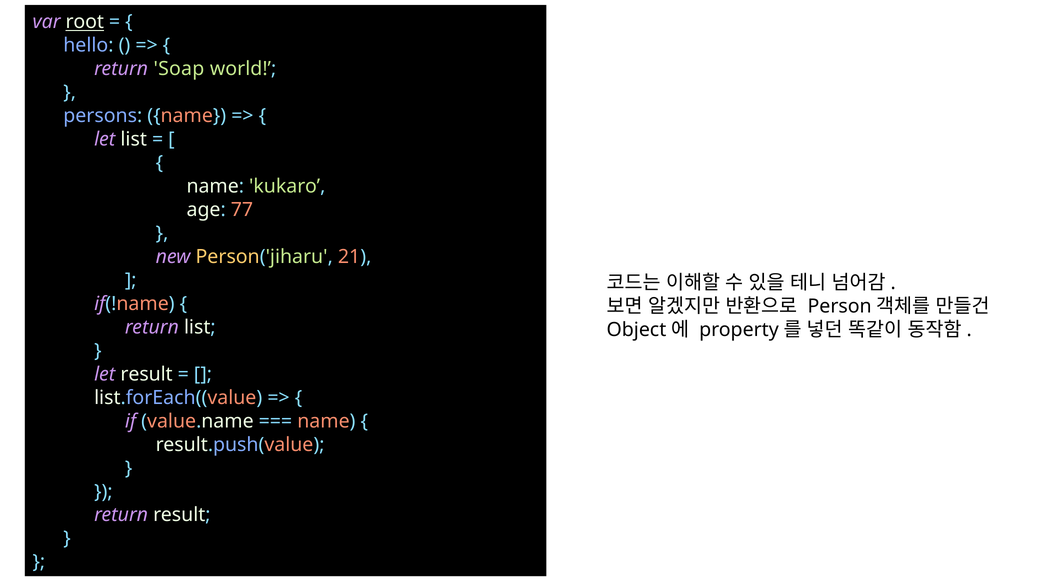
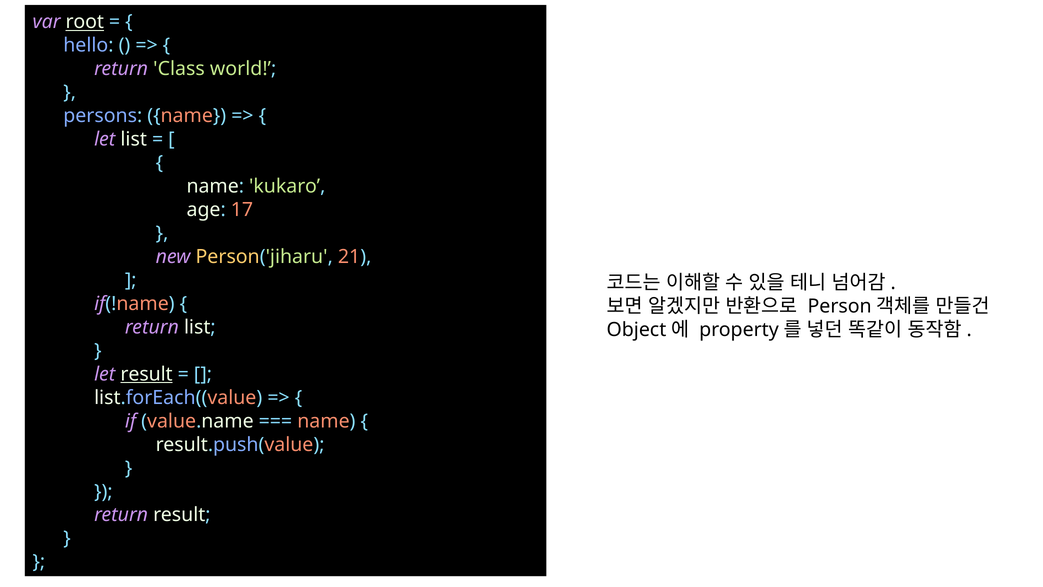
Soap: Soap -> Class (179, 69)
77: 77 -> 17 (242, 210)
result underline: none -> present (147, 374)
